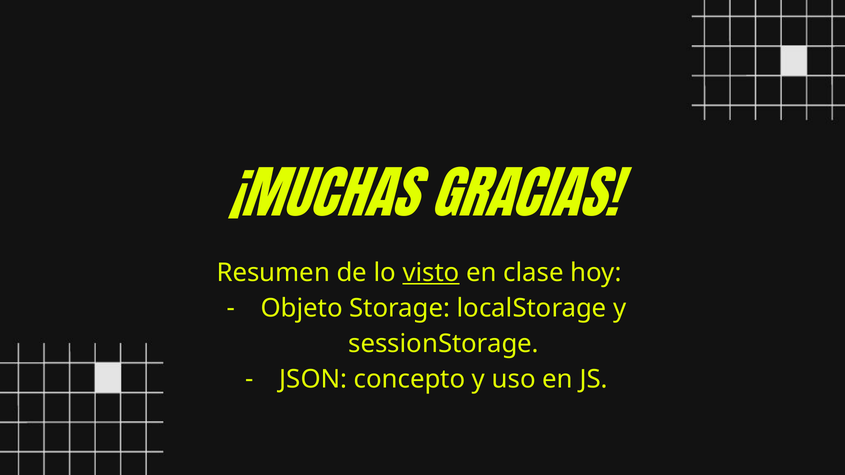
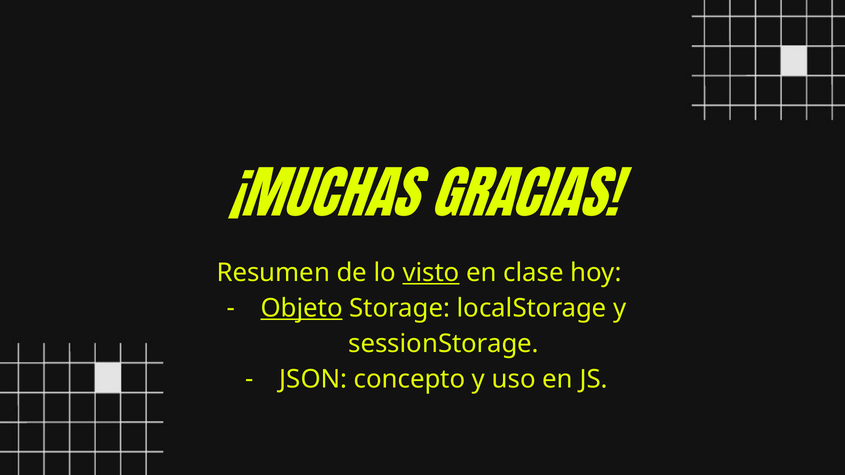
Objeto underline: none -> present (302, 308)
